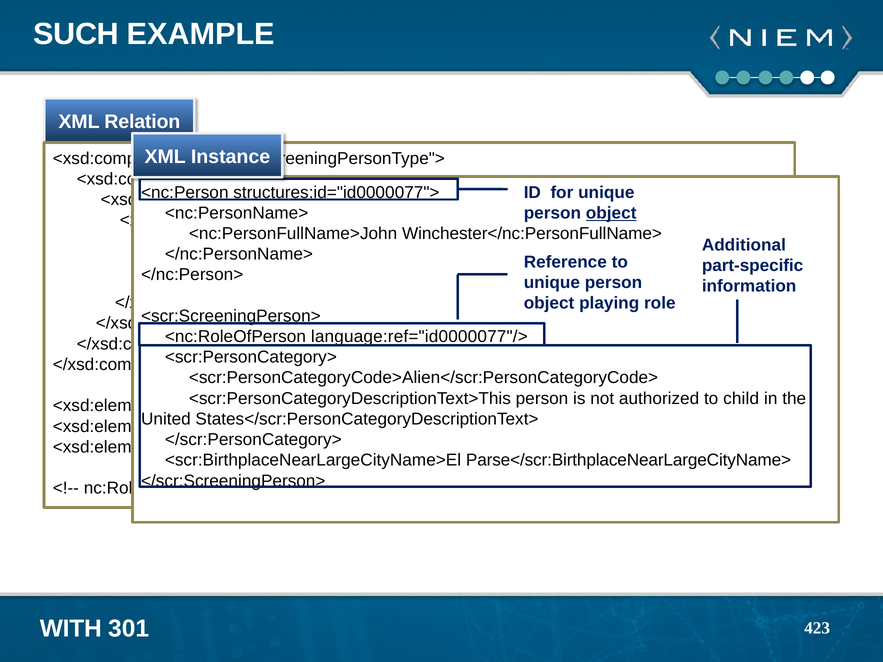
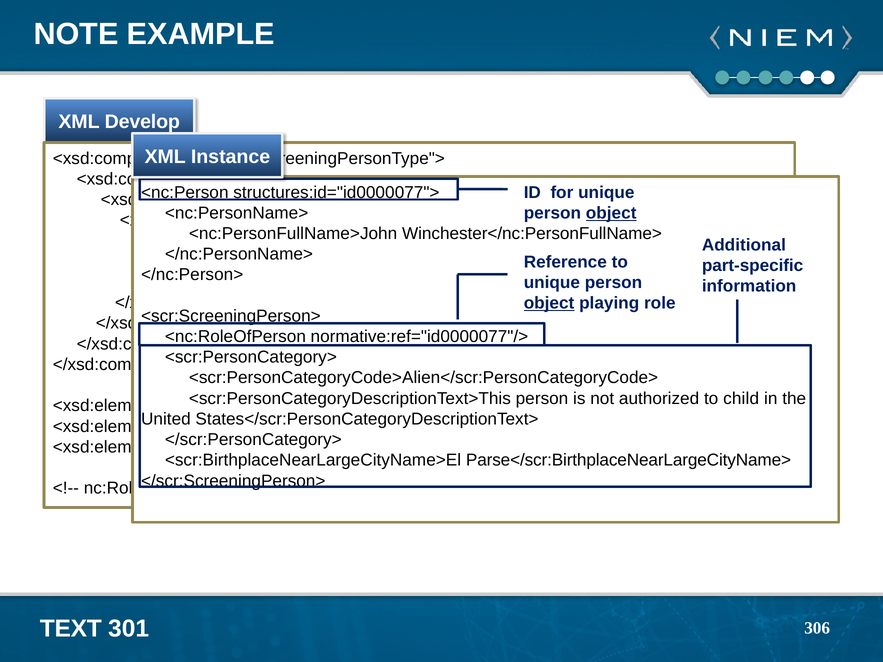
SUCH: SUCH -> NOTE (76, 34)
Relation: Relation -> Develop (142, 122)
object underline: none -> present (549, 303)
language:ref="id0000077"/>: language:ref="id0000077"/> -> normative:ref="id0000077"/> (419, 337)
WITH: WITH -> TEXT (71, 629)
423: 423 -> 306 (817, 628)
